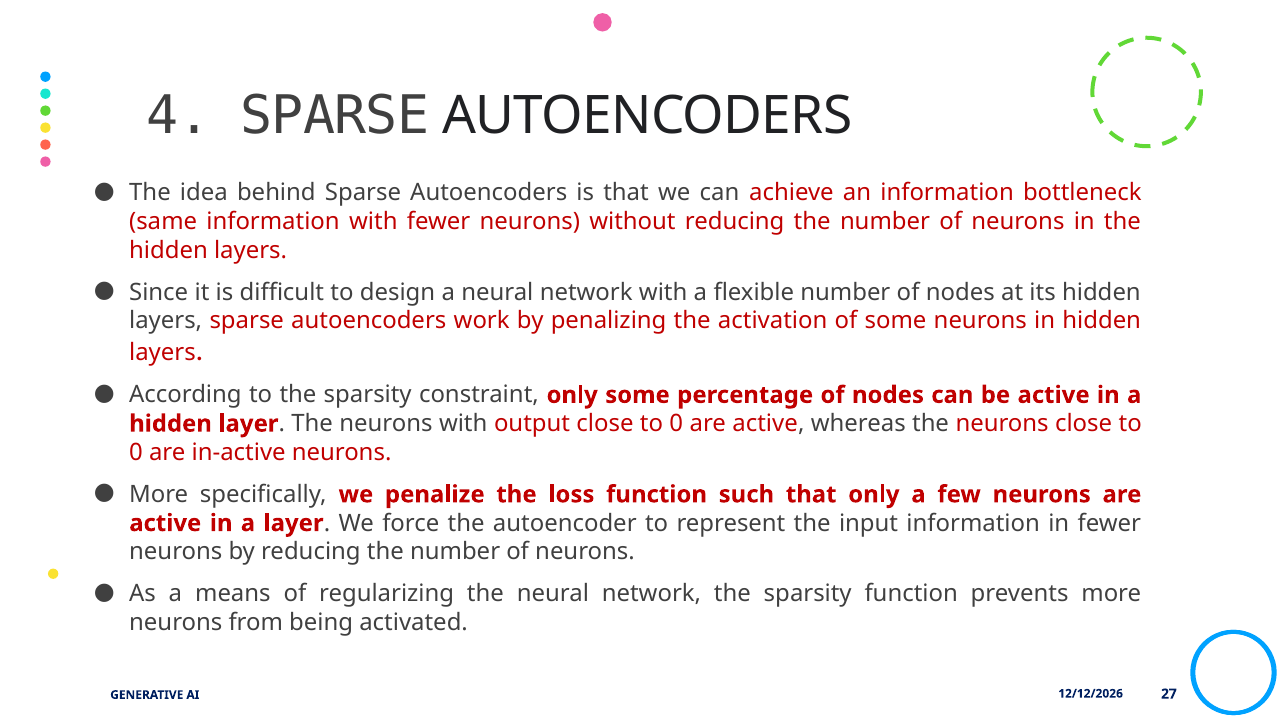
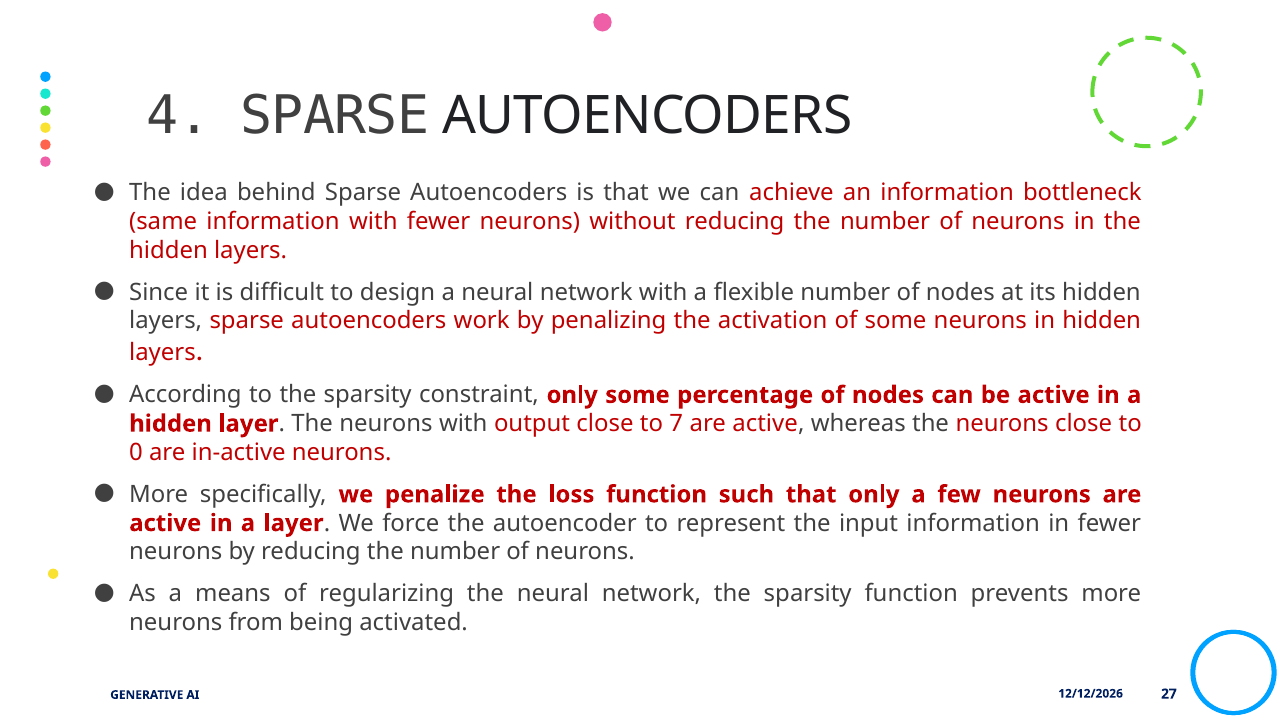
output close to 0: 0 -> 7 (676, 424)
